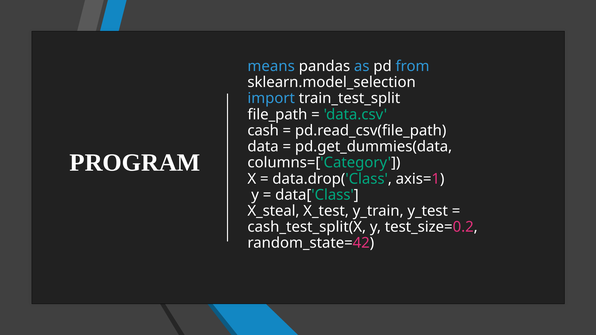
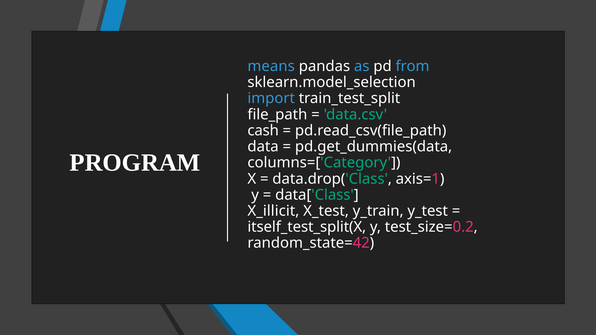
X_steal: X_steal -> X_illicit (273, 211)
cash_test_split(X: cash_test_split(X -> itself_test_split(X (307, 227)
